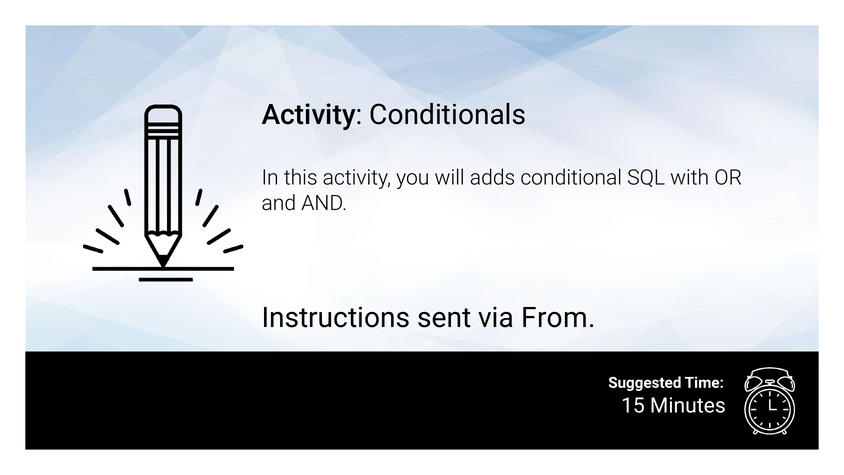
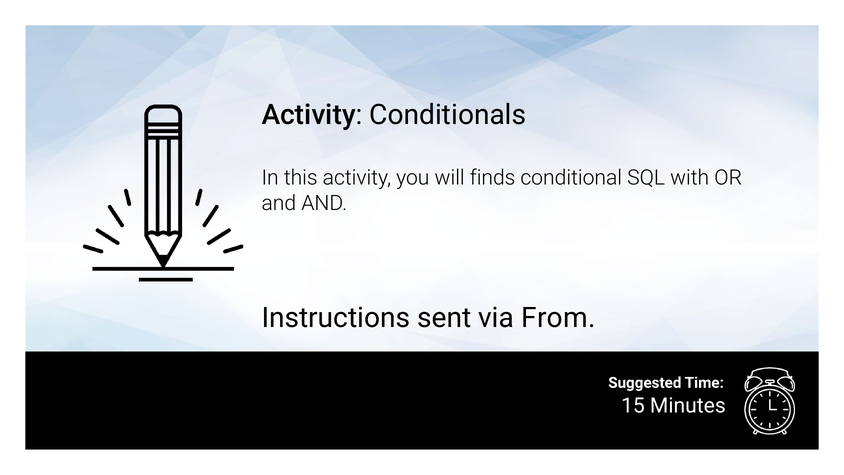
adds: adds -> finds (493, 178)
